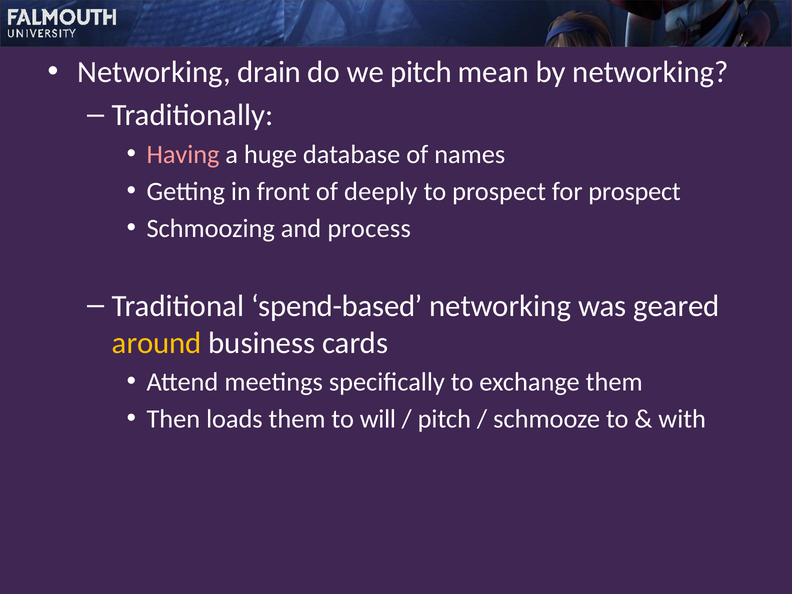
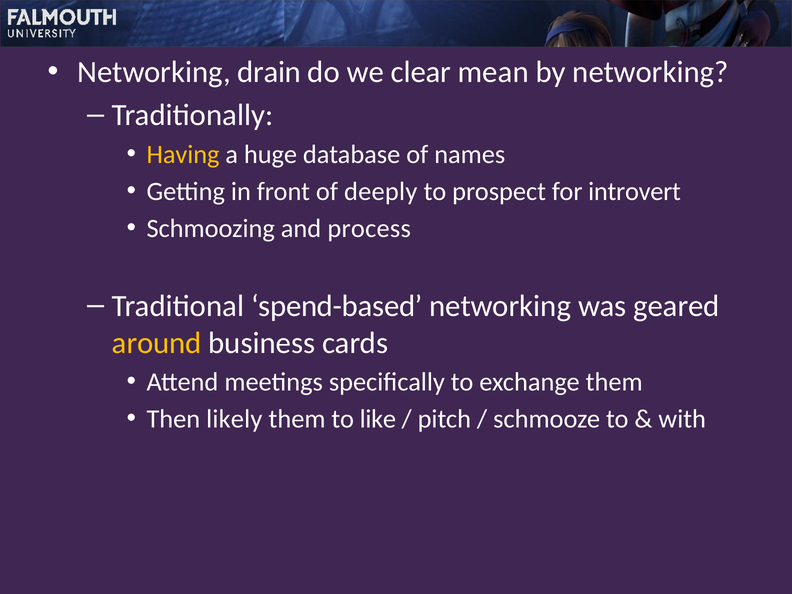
we pitch: pitch -> clear (421, 72)
Having colour: pink -> yellow (183, 154)
for prospect: prospect -> introvert (635, 191)
loads: loads -> likely (234, 419)
will: will -> like (378, 419)
